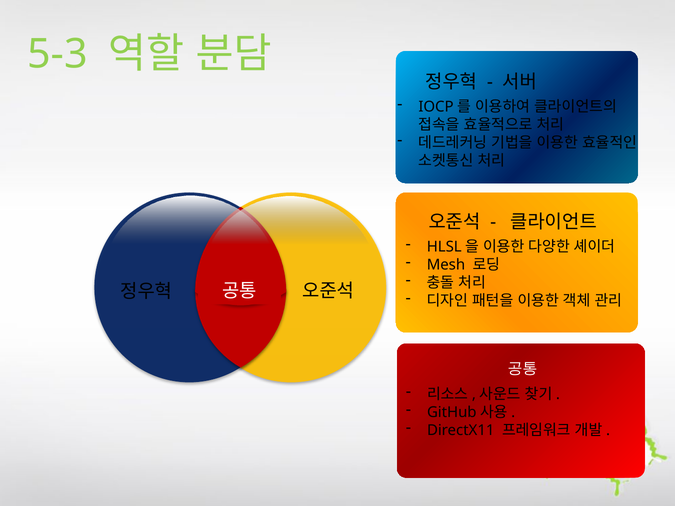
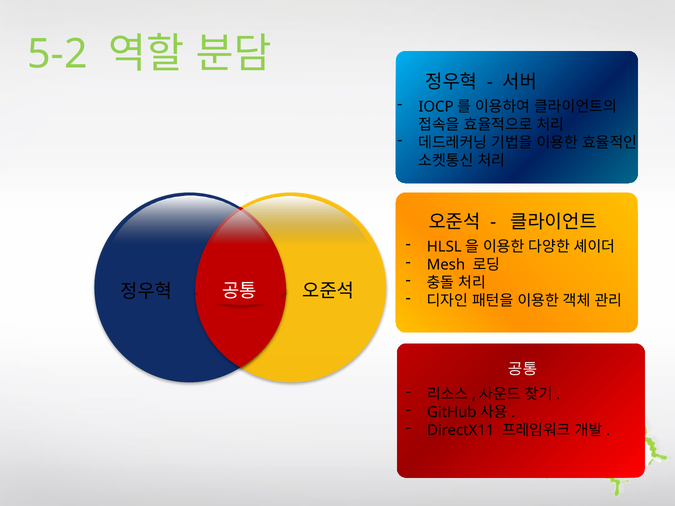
5-3: 5-3 -> 5-2 (58, 54)
